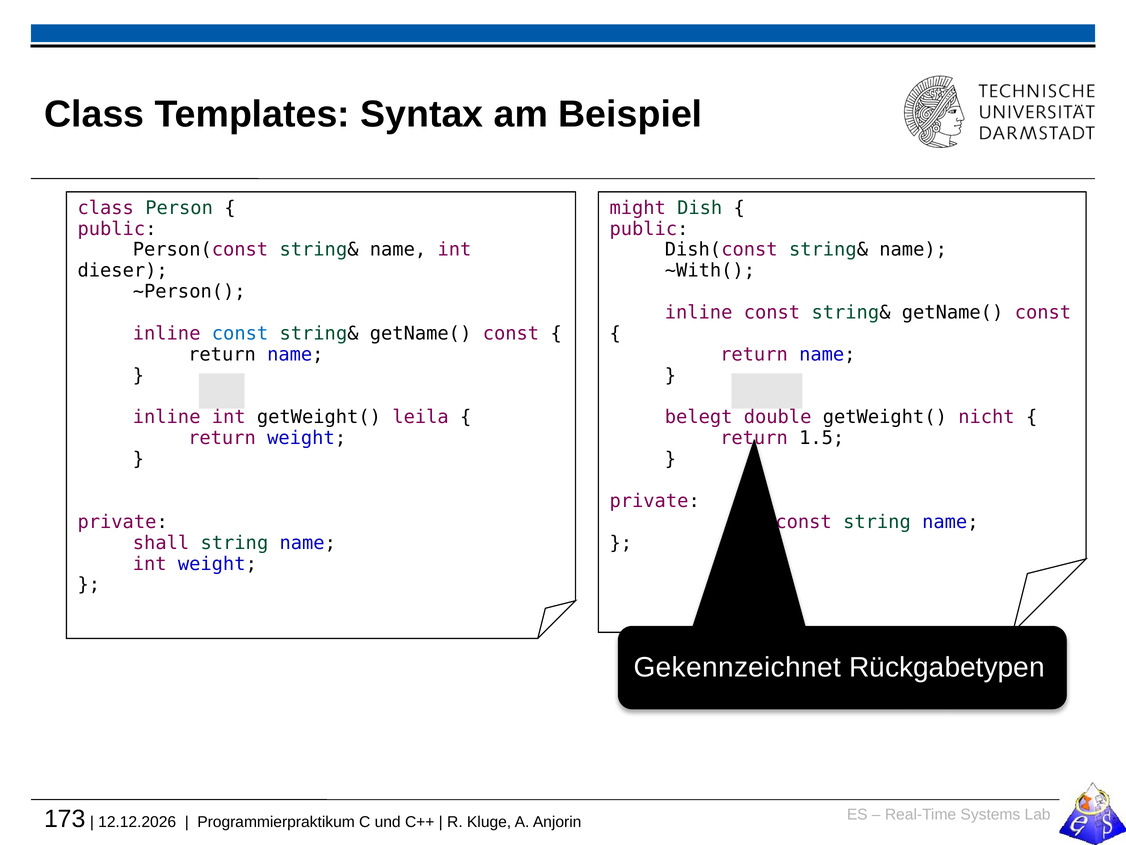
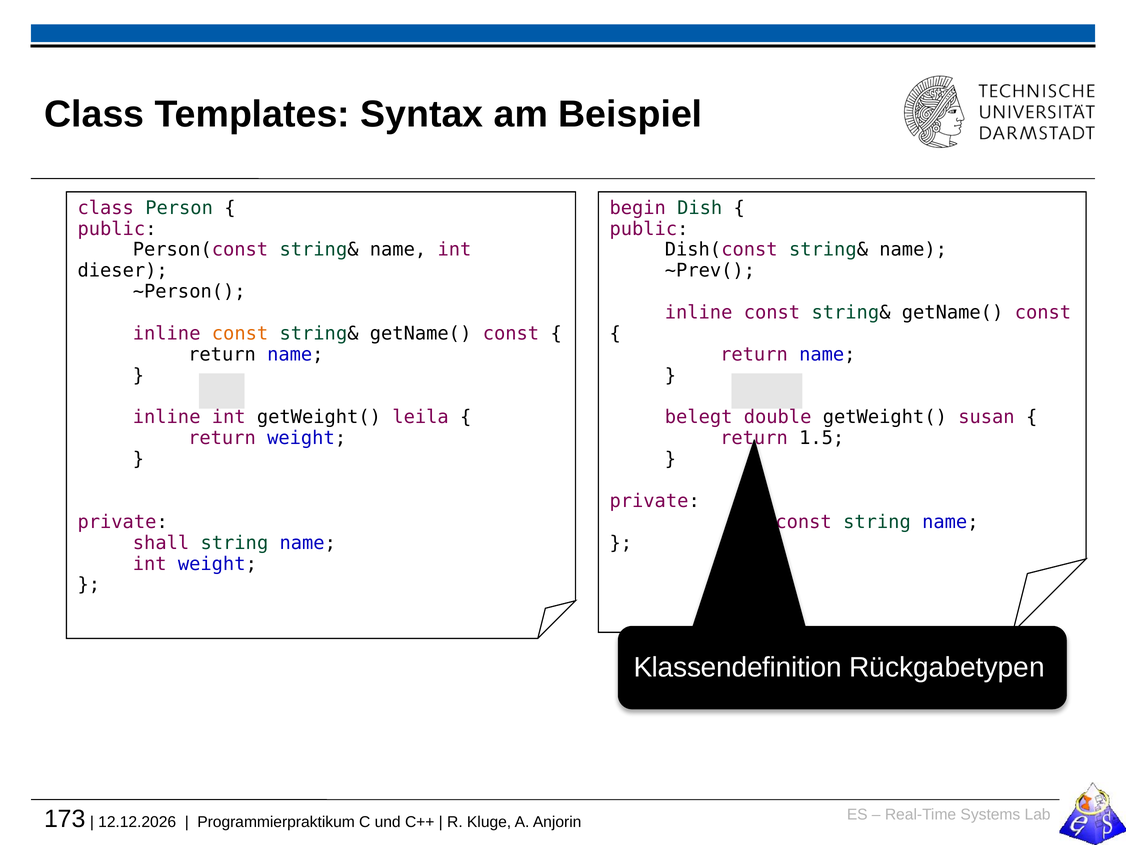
might: might -> begin (638, 208)
~With(: ~With( -> ~Prev( (710, 271)
const colour: blue -> orange (240, 333)
nicht: nicht -> susan (986, 417)
Gekennzeichnet: Gekennzeichnet -> Klassendefinition (738, 667)
